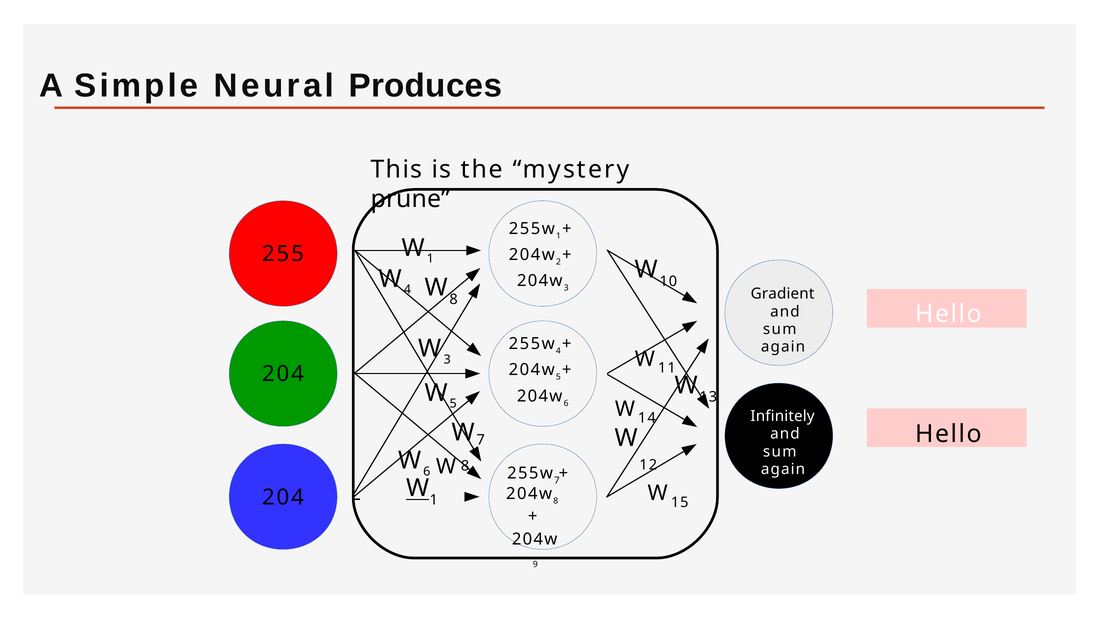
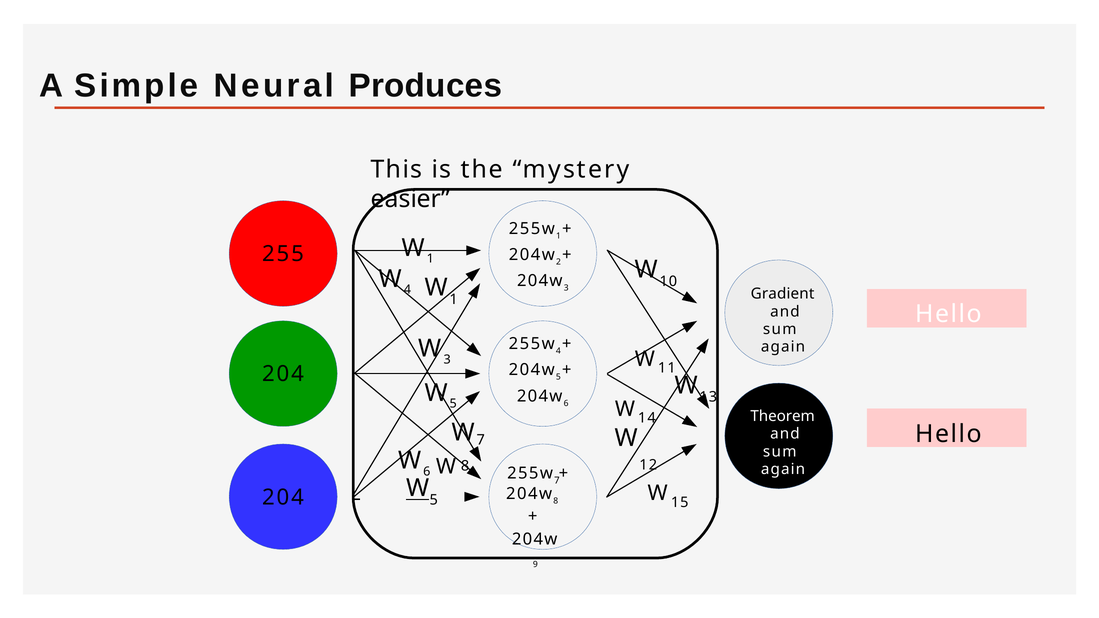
prune: prune -> easier (410, 199)
8: 8 -> 1 (454, 300)
Infinitely: Infinitely -> Theorem (783, 416)
1: 1 -> 5 (434, 500)
